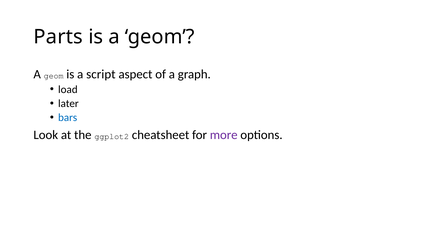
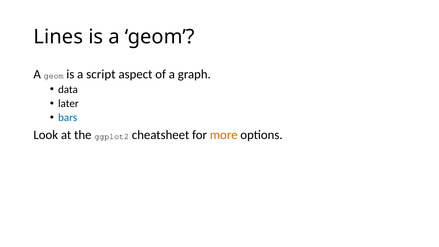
Parts: Parts -> Lines (58, 37)
load: load -> data (68, 89)
more colour: purple -> orange (224, 135)
